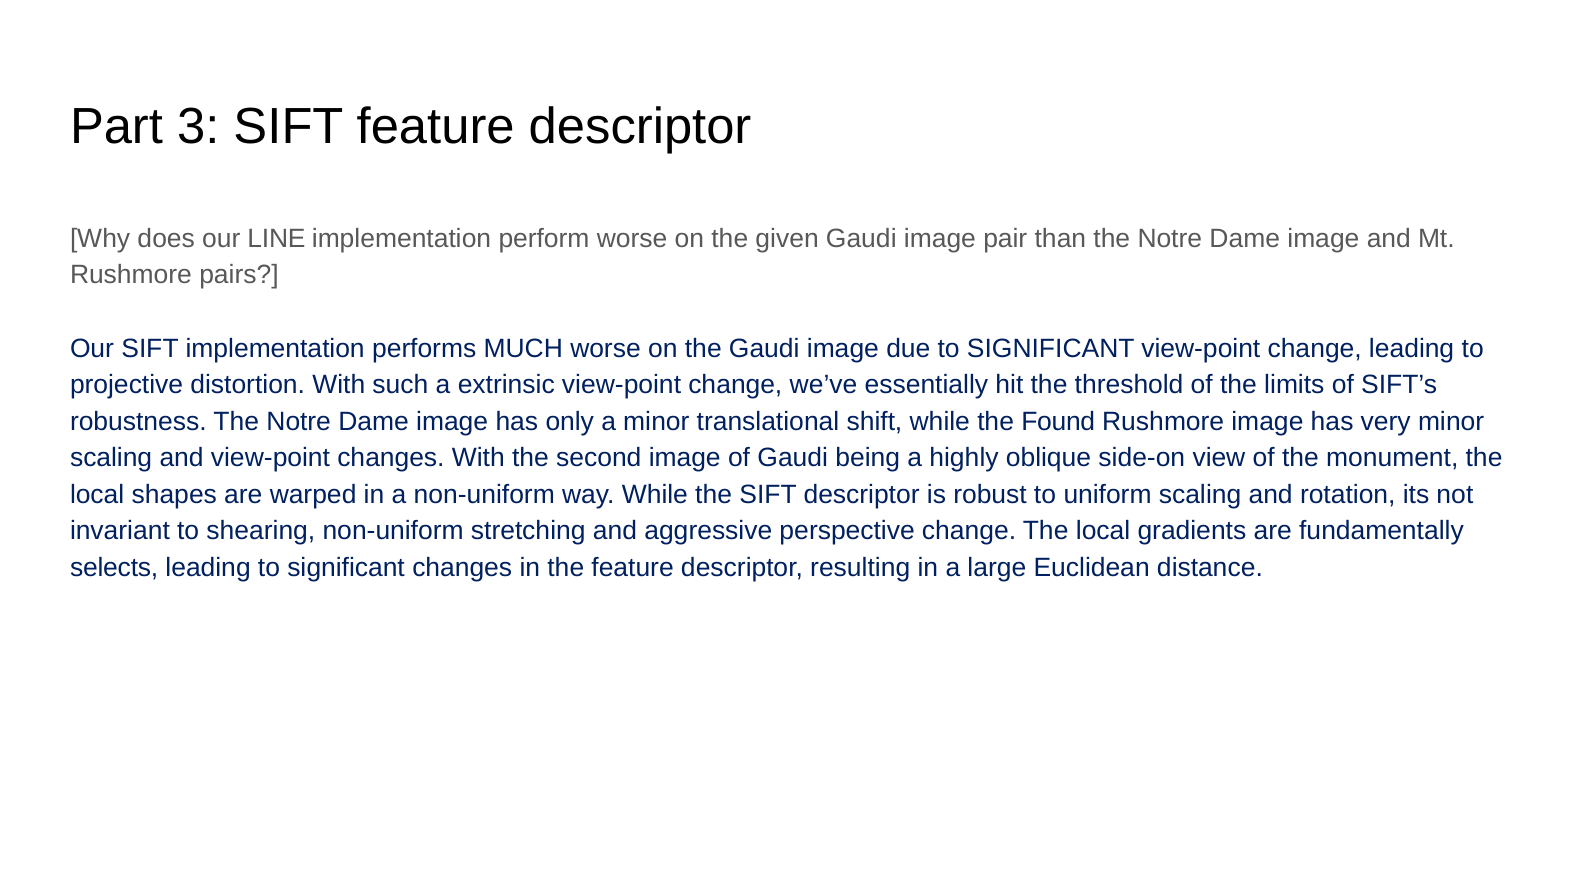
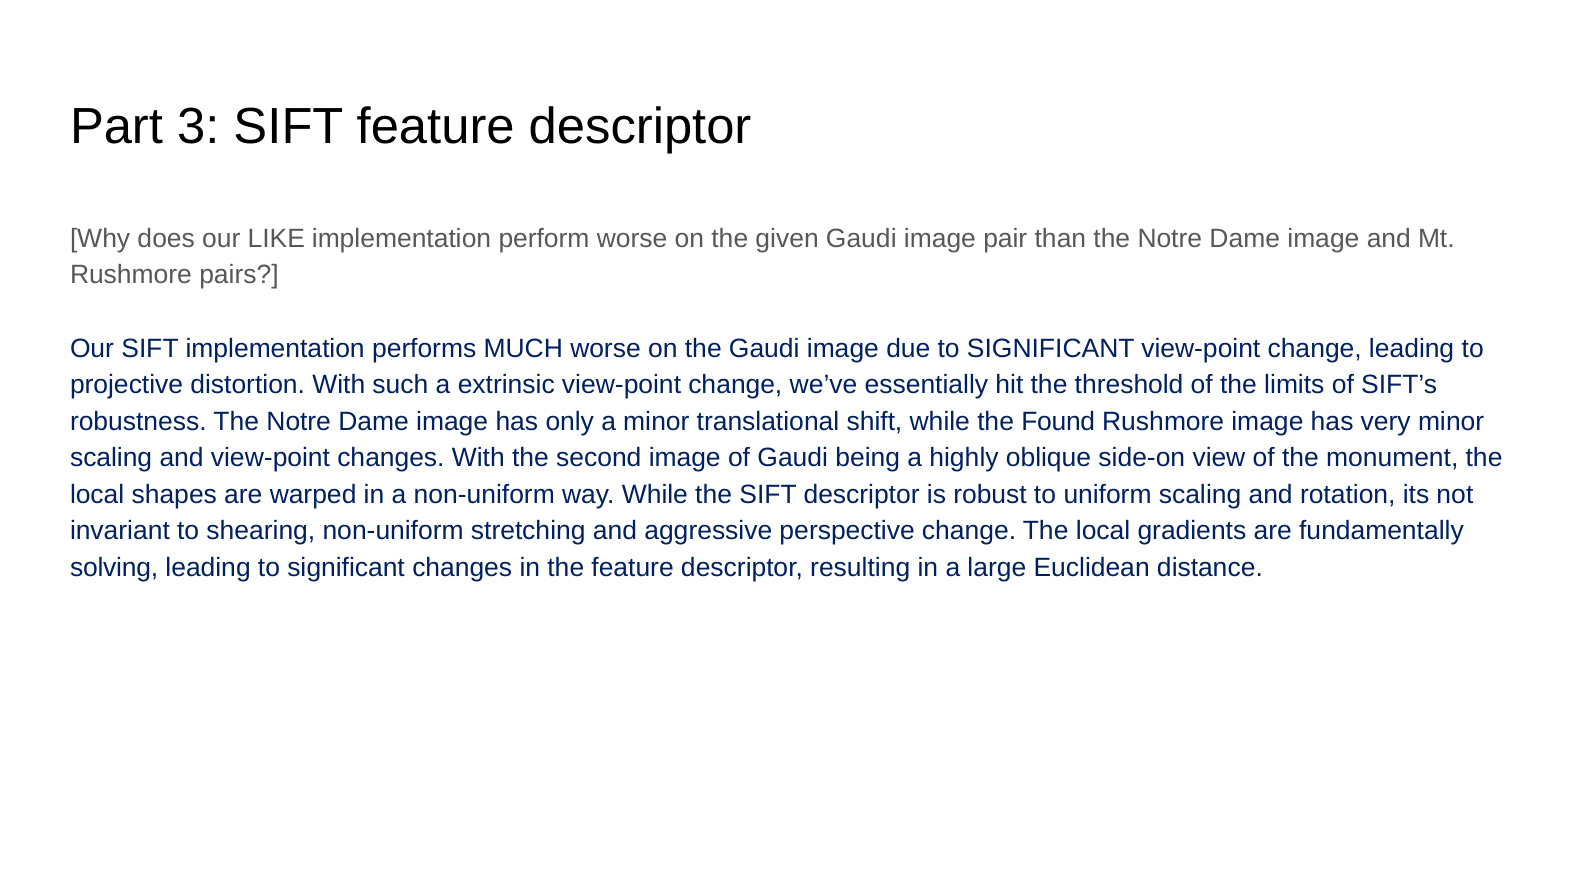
LINE: LINE -> LIKE (276, 239)
selects: selects -> solving (114, 567)
